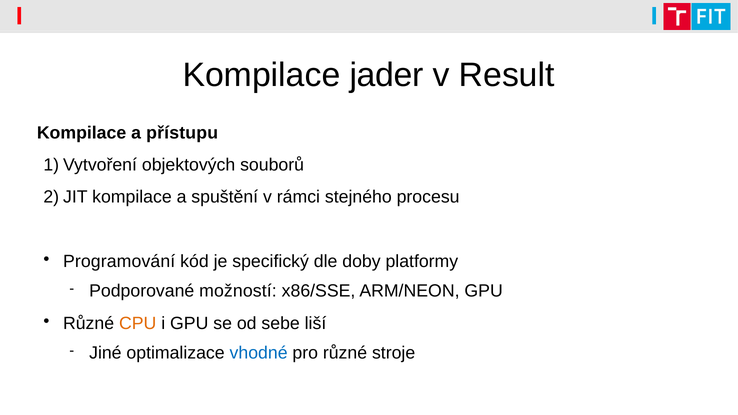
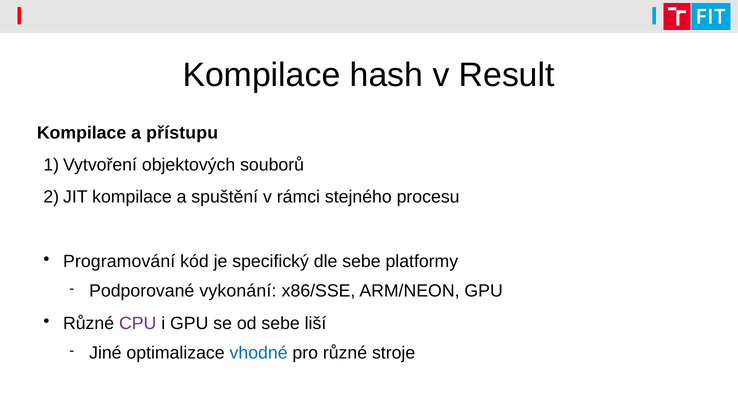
jader: jader -> hash (386, 75)
dle doby: doby -> sebe (361, 261)
možností: možností -> vykonání (238, 291)
CPU colour: orange -> purple (138, 323)
